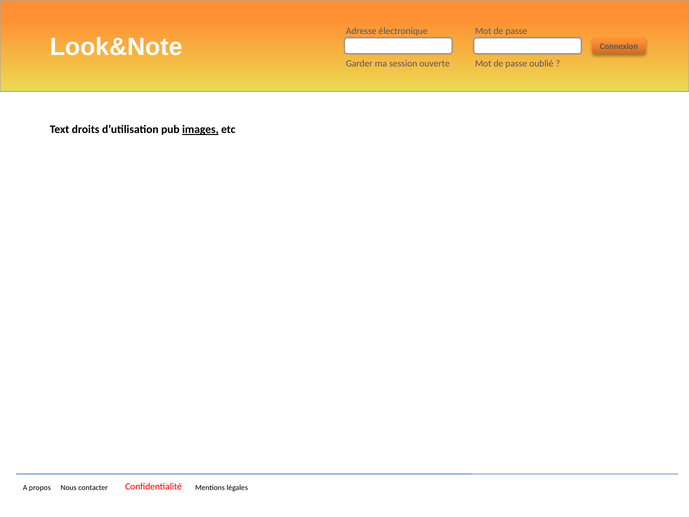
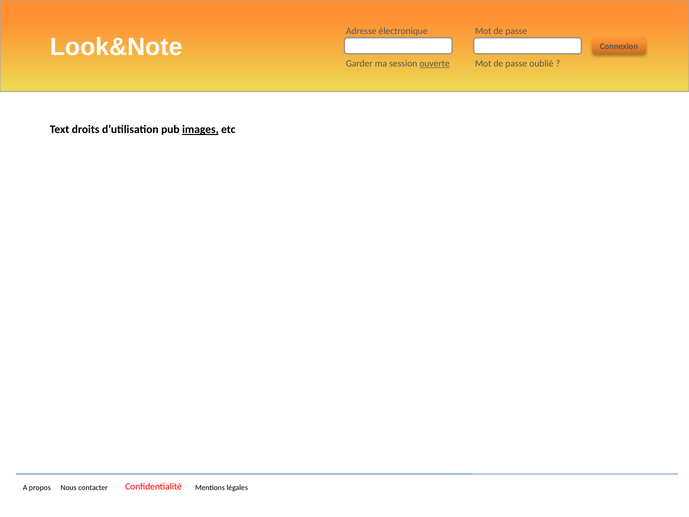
ouverte underline: none -> present (435, 64)
